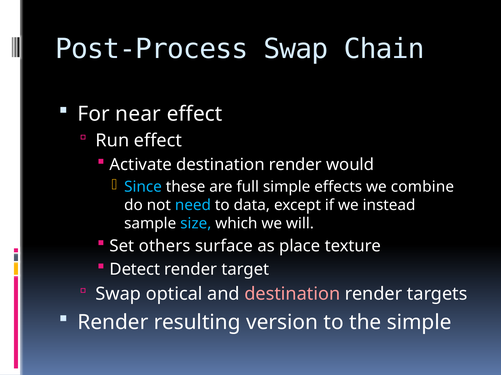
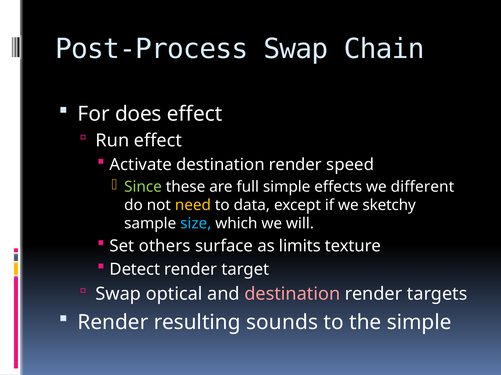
near: near -> does (138, 114)
would: would -> speed (350, 165)
Since colour: light blue -> light green (143, 187)
combine: combine -> different (422, 187)
need colour: light blue -> yellow (193, 206)
instead: instead -> sketchy (389, 206)
place: place -> limits (300, 247)
version: version -> sounds (282, 323)
